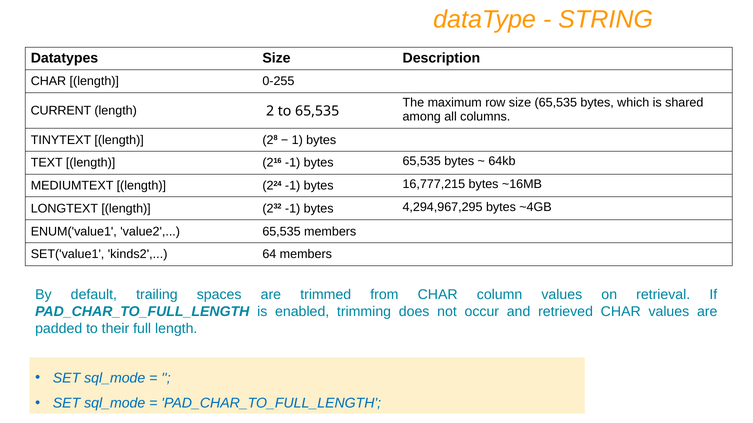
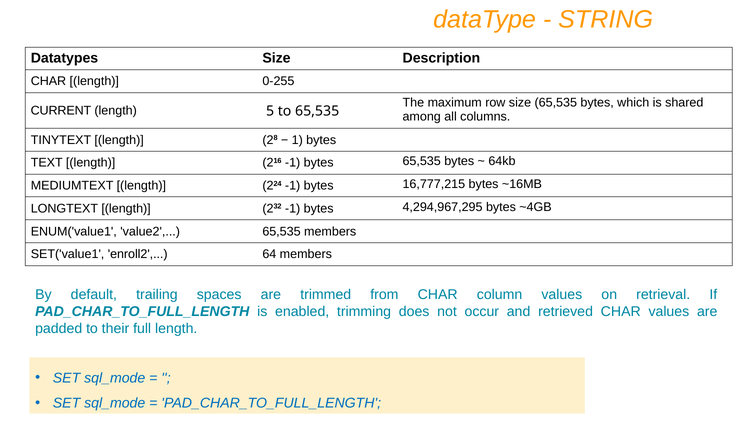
2: 2 -> 5 (270, 111)
kinds2: kinds2 -> enroll2 (138, 255)
